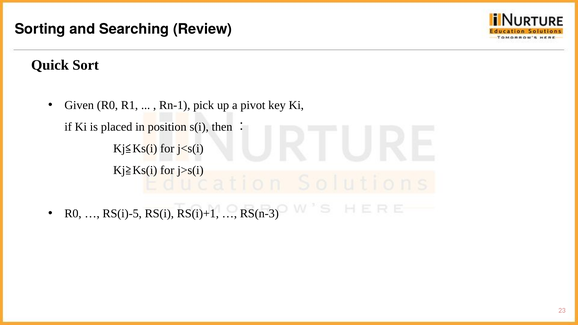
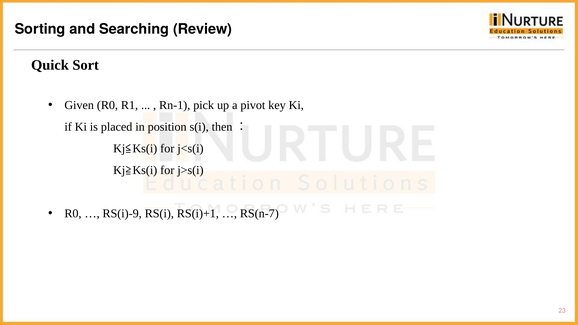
RS(i)-5: RS(i)-5 -> RS(i)-9 (122, 214)
RS(n-3: RS(n-3 -> RS(n-7 (259, 214)
